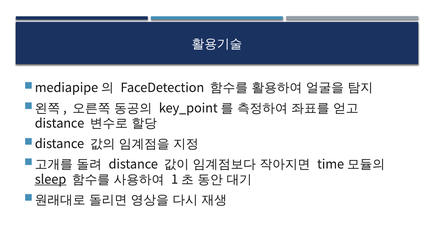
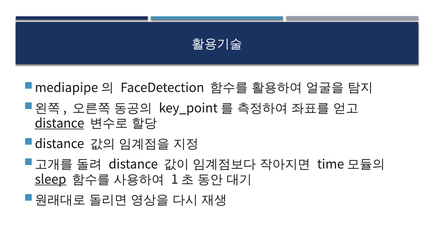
distance underline: none -> present (60, 124)
